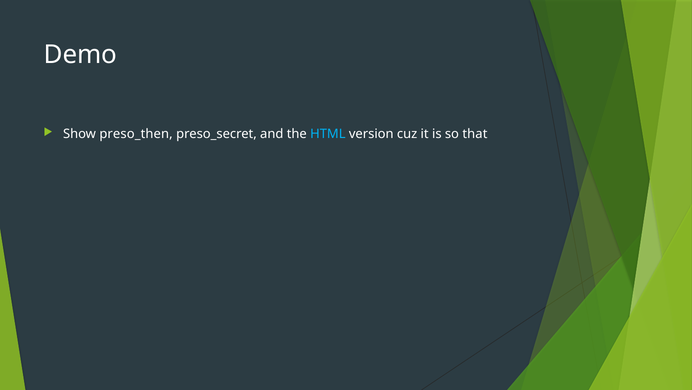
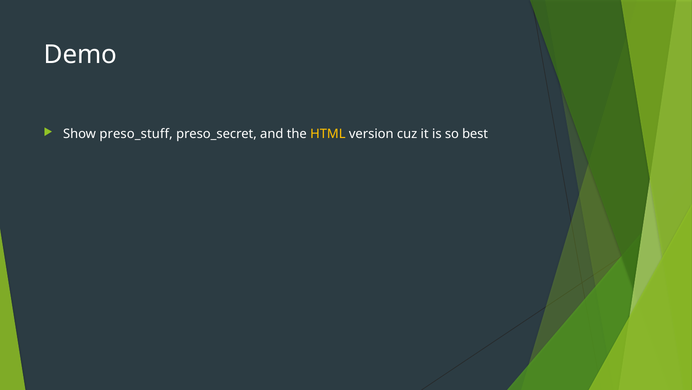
preso_then: preso_then -> preso_stuff (136, 134)
HTML colour: light blue -> yellow (328, 134)
that: that -> best (475, 134)
